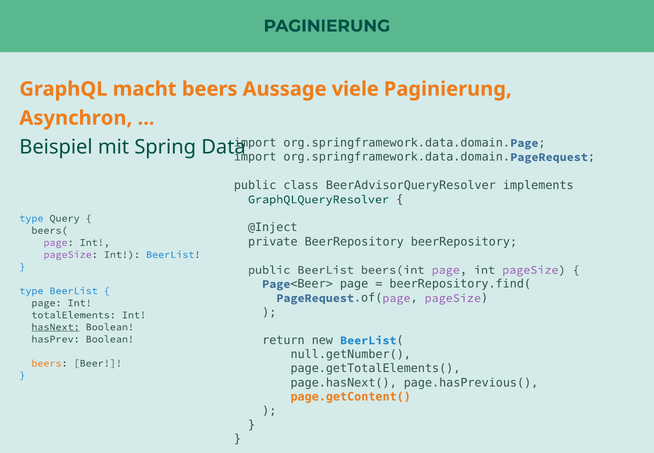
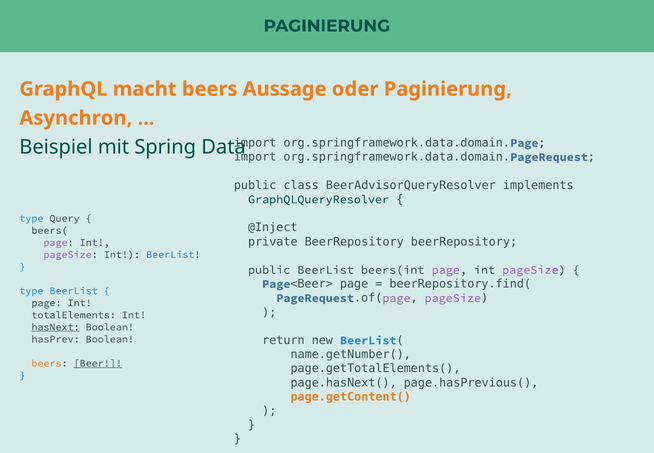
viele: viele -> oder (355, 89)
null.getNumber(: null.getNumber( -> name.getNumber( (351, 354)
Beer underline: none -> present (98, 363)
